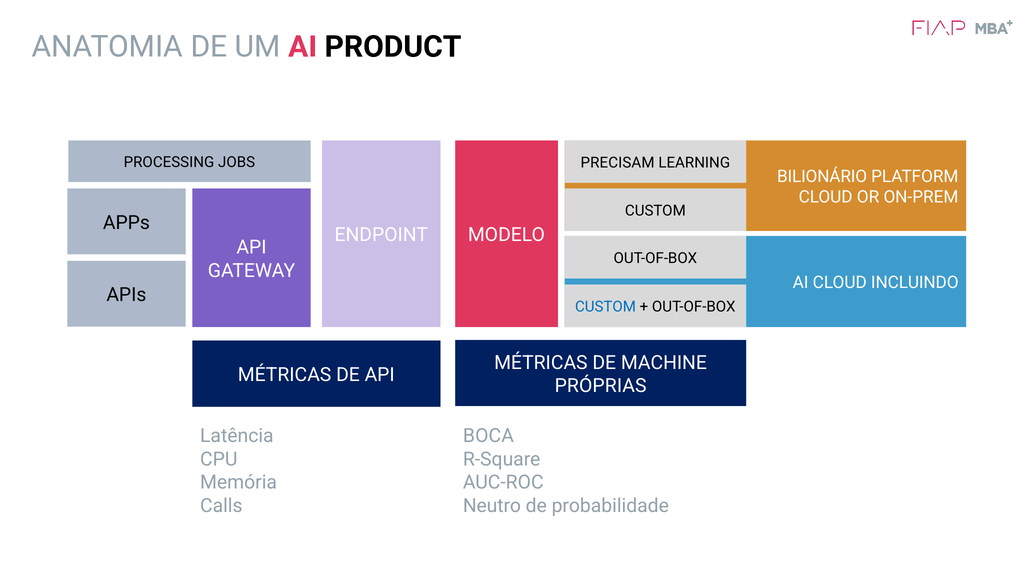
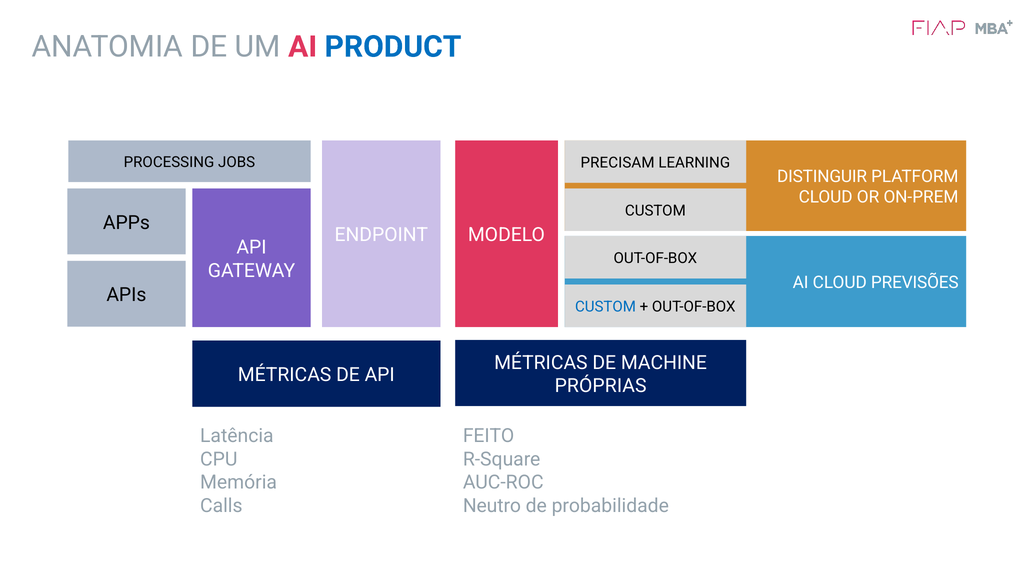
PRODUCT colour: black -> blue (393, 47)
BILIONÁRIO: BILIONÁRIO -> DISTINGUIR (822, 177)
INCLUINDO: INCLUINDO -> PREVISÕES (915, 283)
BOCA: BOCA -> FEITO (489, 436)
